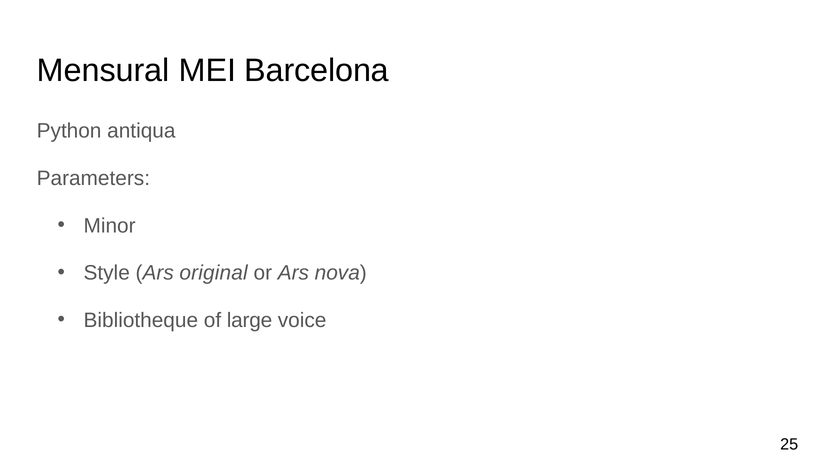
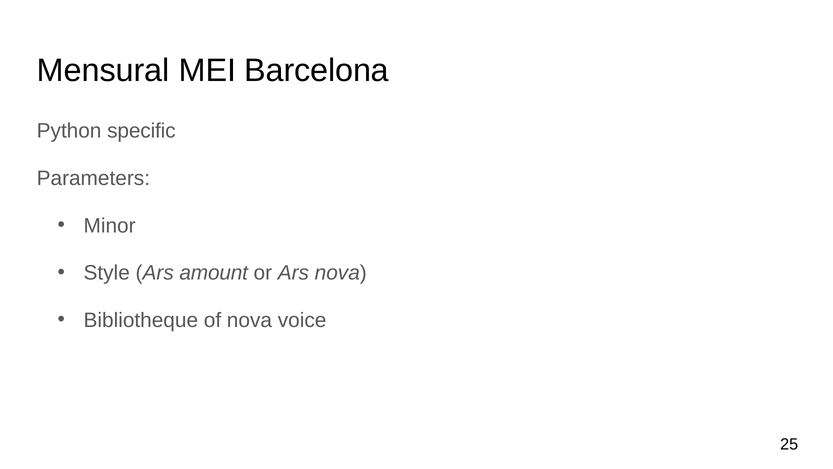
antiqua: antiqua -> specific (141, 131)
original: original -> amount (214, 273)
of large: large -> nova (249, 320)
